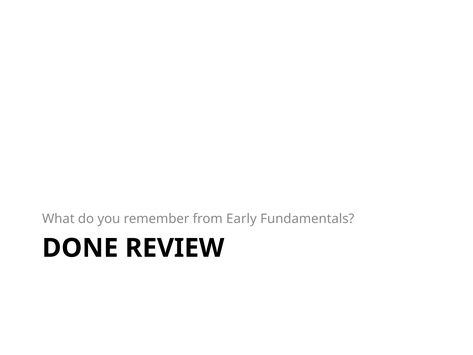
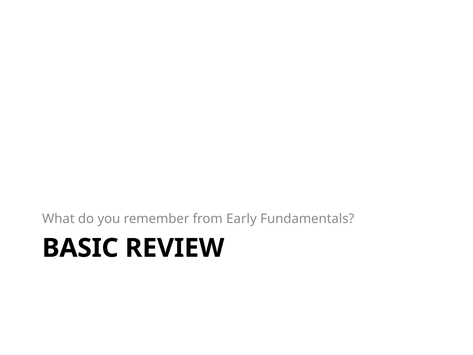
DONE: DONE -> BASIC (80, 248)
